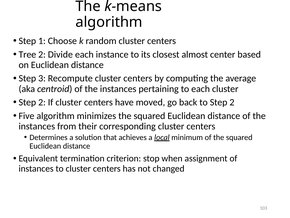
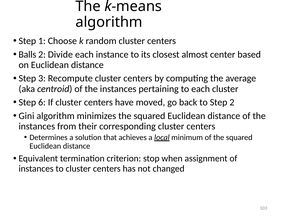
Tree: Tree -> Balls (27, 54)
2: 2 -> 6 (42, 102)
Five: Five -> Gini (26, 116)
